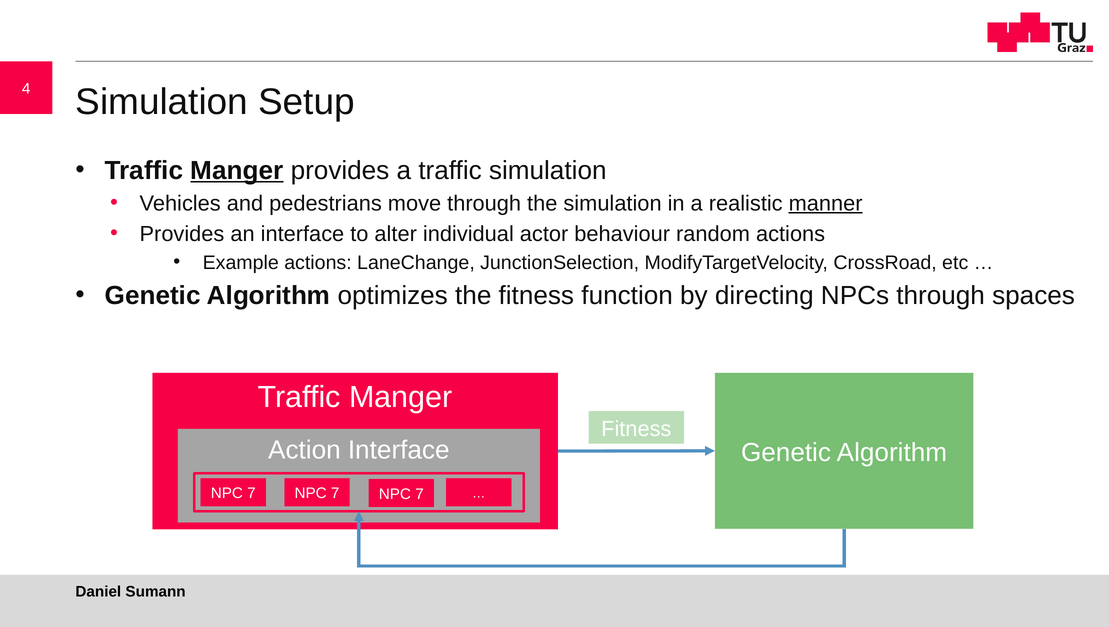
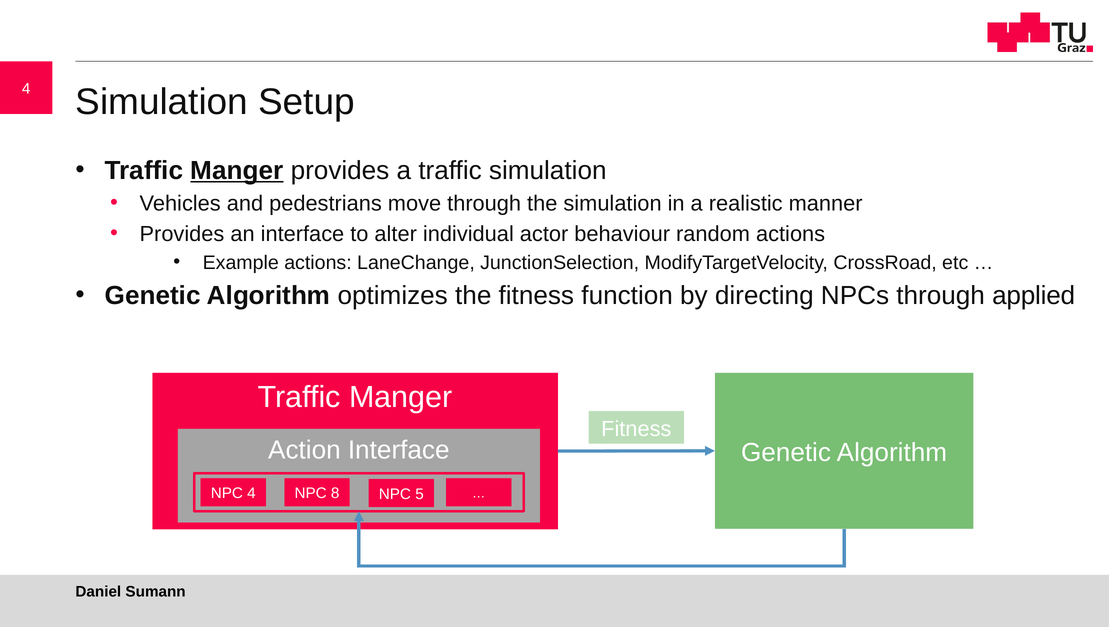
manner underline: present -> none (826, 204)
spaces: spaces -> applied (1034, 296)
7: 7 -> 4 (251, 493)
7: 7 -> 8 (335, 493)
7: 7 -> 5 (419, 494)
